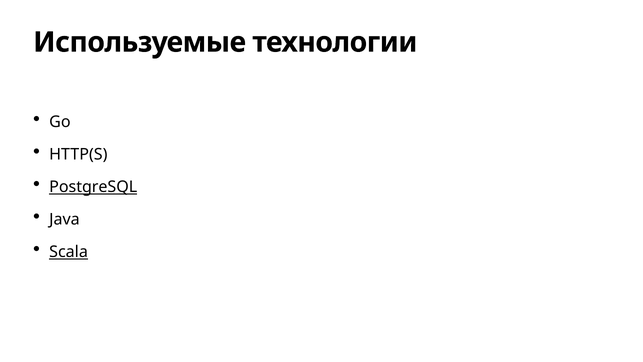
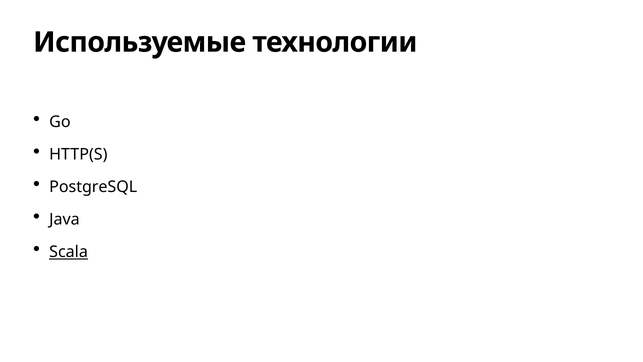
PostgreSQL underline: present -> none (93, 187)
